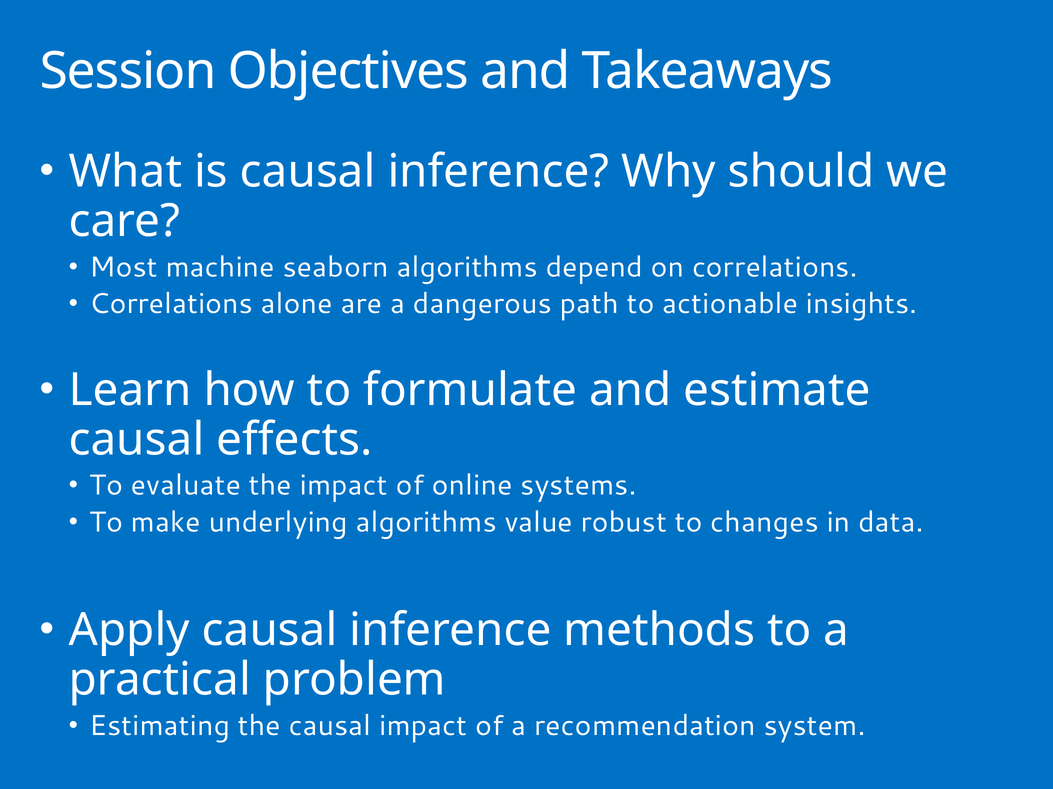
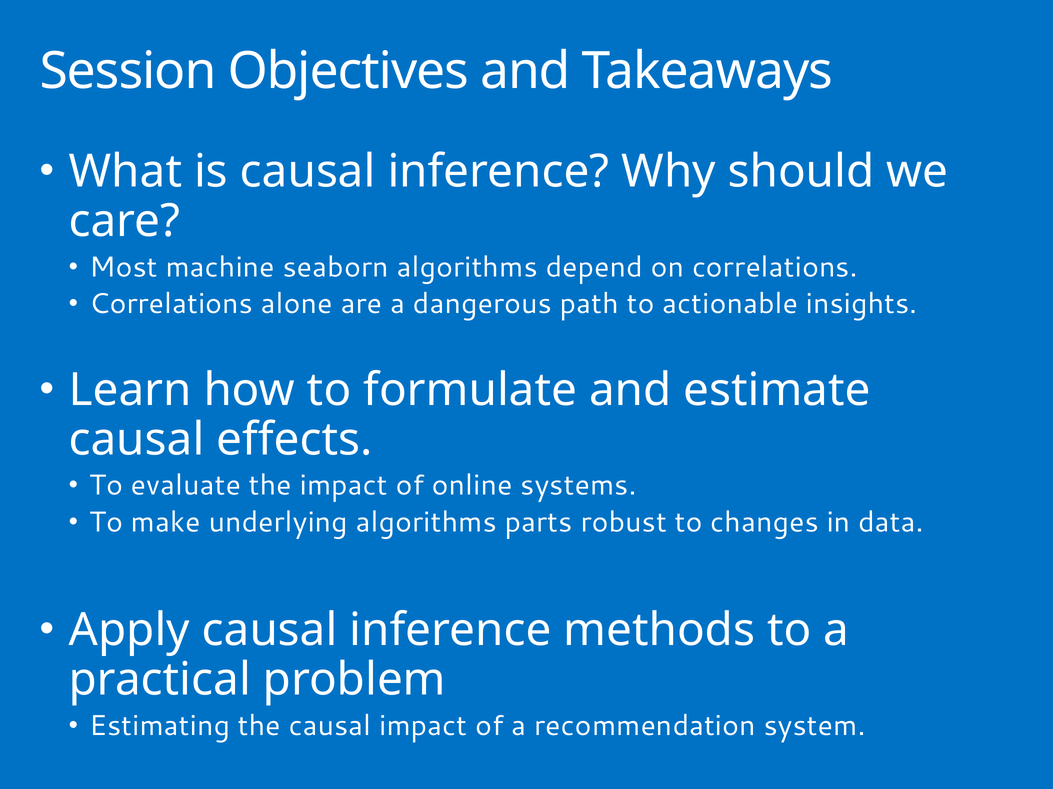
value: value -> parts (539, 523)
